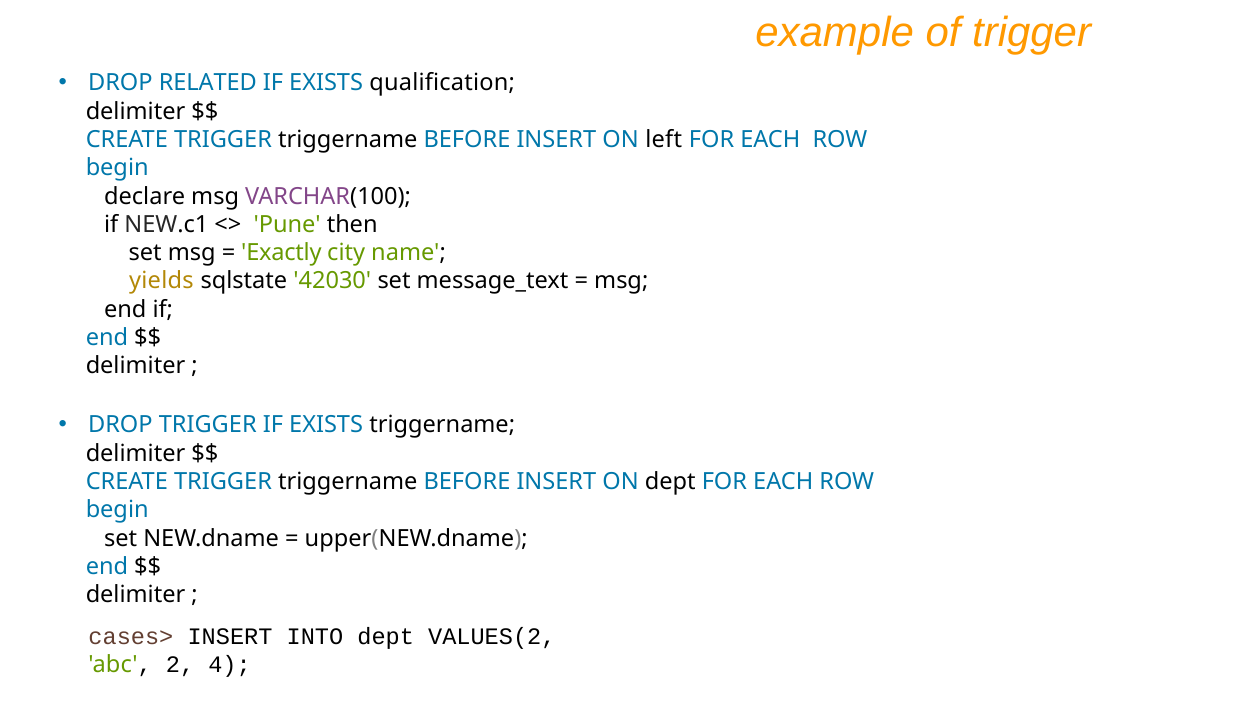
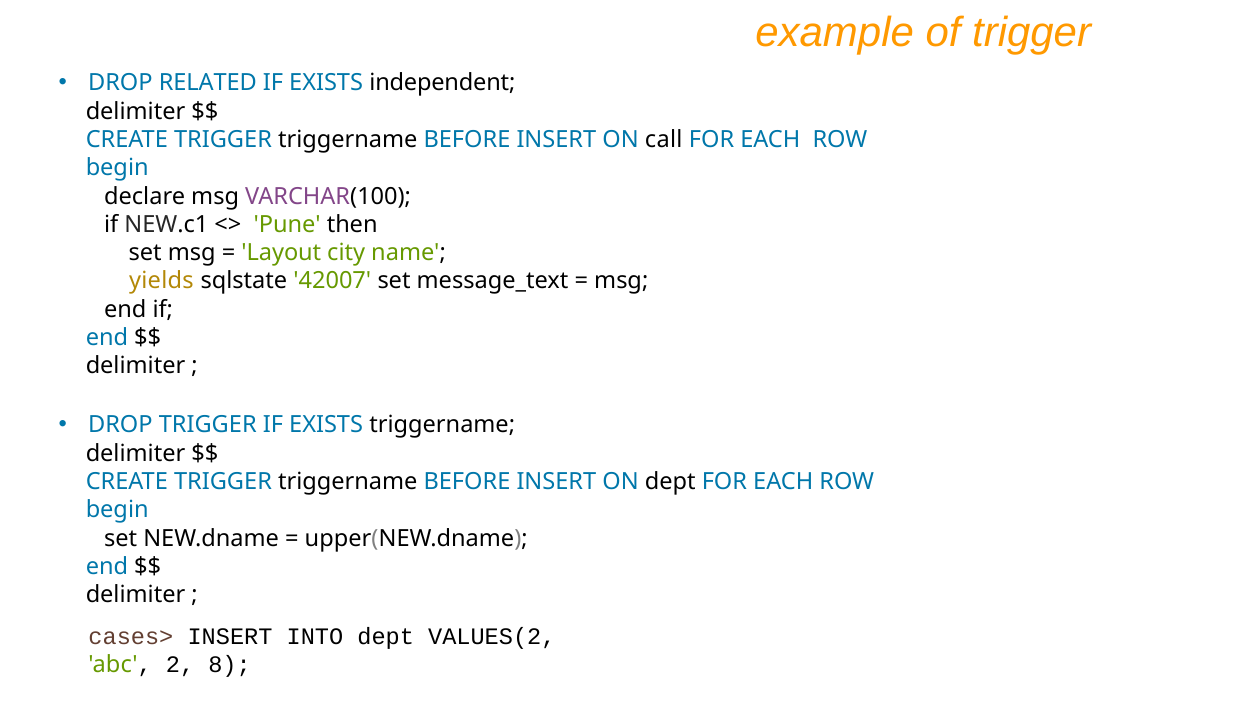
qualification: qualification -> independent (442, 83)
left: left -> call (664, 139)
Exactly: Exactly -> Layout (281, 253)
42030: 42030 -> 42007 (332, 281)
4: 4 -> 8 (230, 664)
